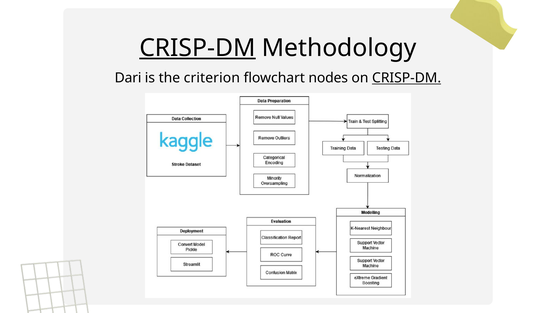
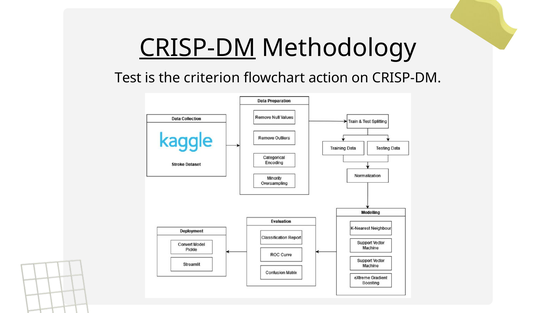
Dari: Dari -> Test (128, 78)
nodes: nodes -> action (328, 78)
CRISP-DM underline: present -> none (407, 78)
